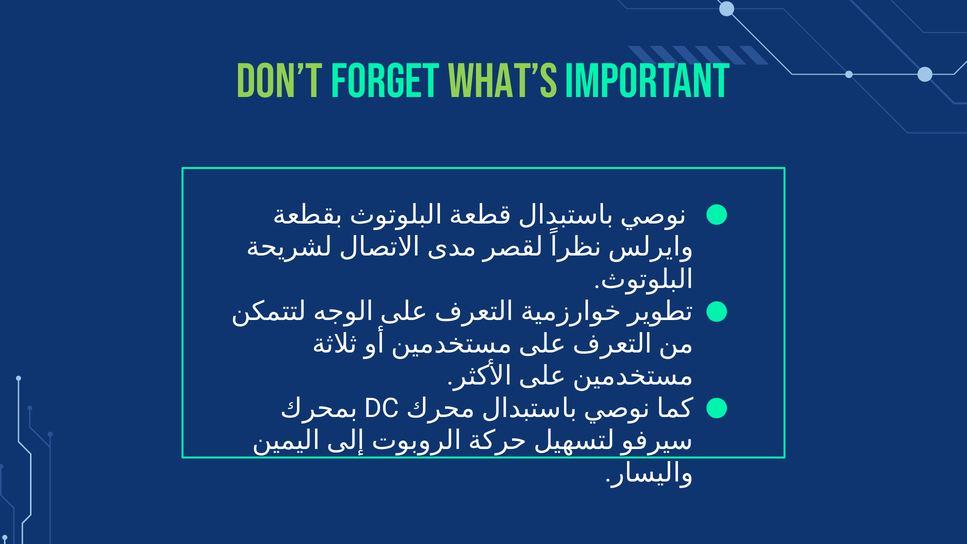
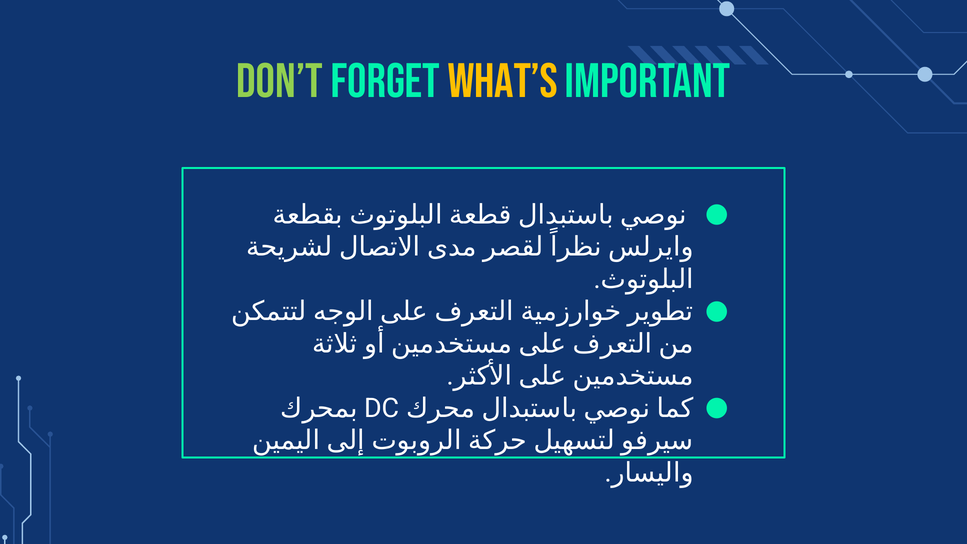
WHAT’S colour: light green -> yellow (503, 81)
